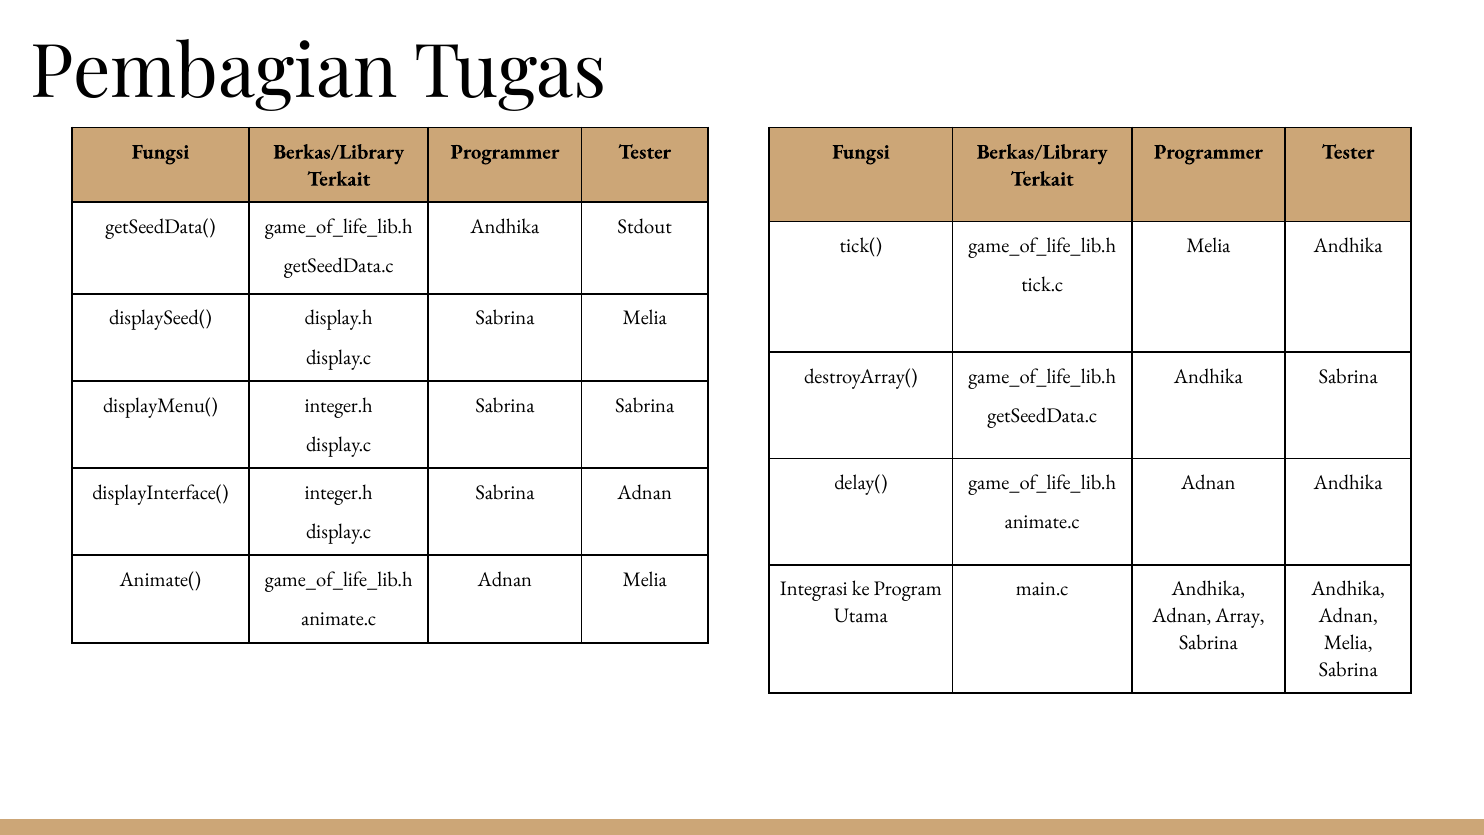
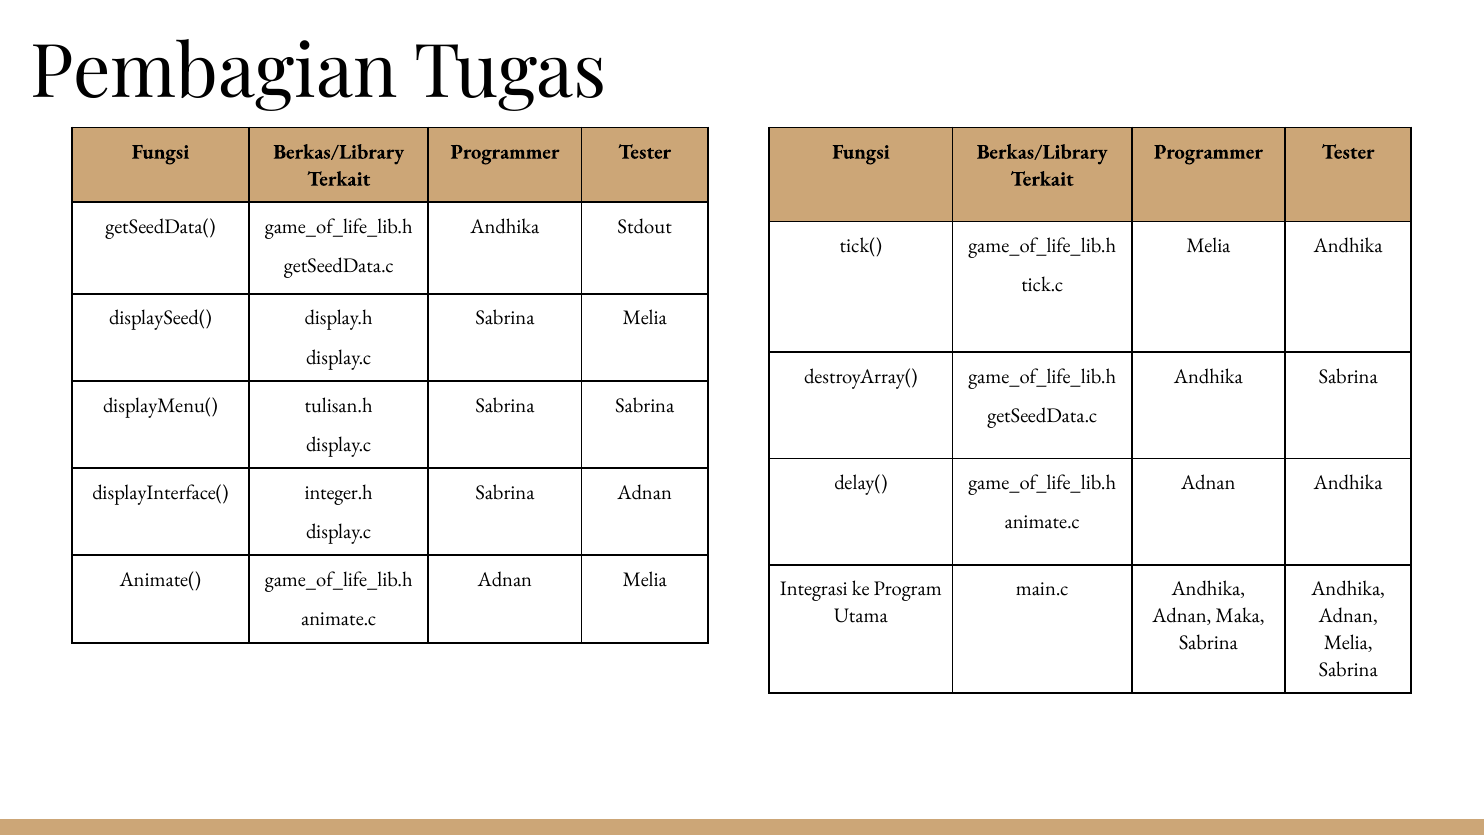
displayMenu( integer.h: integer.h -> tulisan.h (339, 405)
Array: Array -> Maka (1240, 616)
